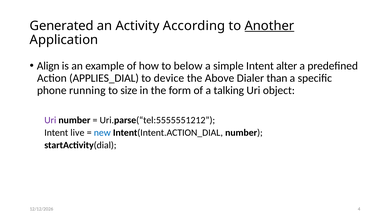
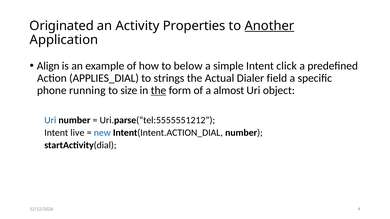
Generated: Generated -> Originated (62, 26)
According: According -> Properties (194, 26)
alter: alter -> click (287, 66)
device: device -> strings (169, 78)
Above: Above -> Actual (220, 78)
than: than -> field (277, 78)
the underline: none -> present (158, 91)
talking: talking -> almost (229, 91)
Uri colour: purple -> blue (50, 120)
